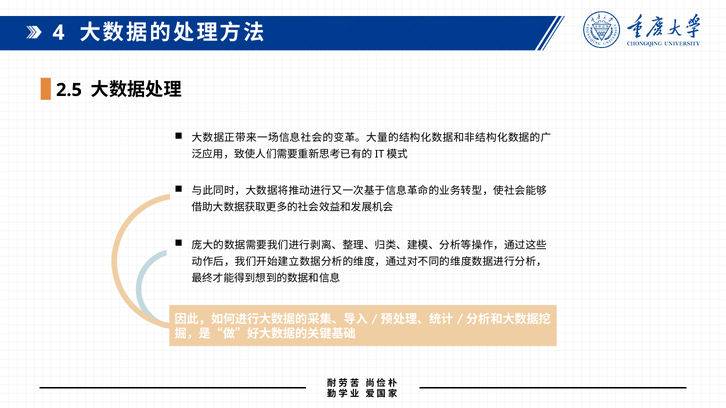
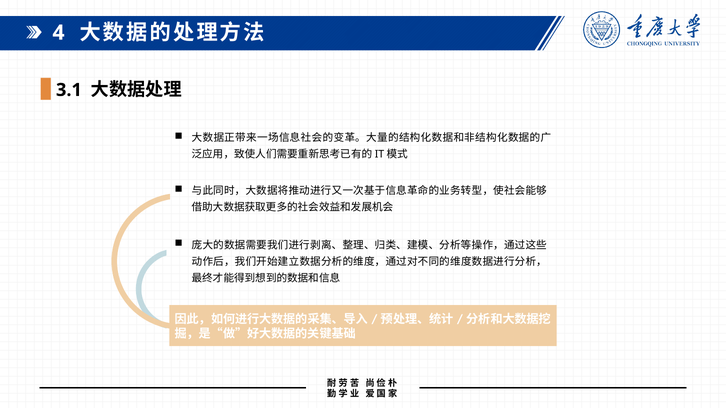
2.5: 2.5 -> 3.1 (69, 90)
